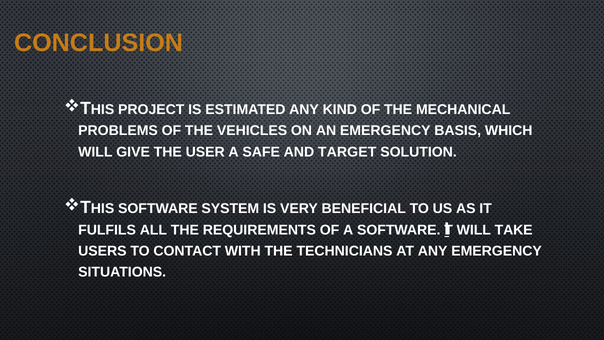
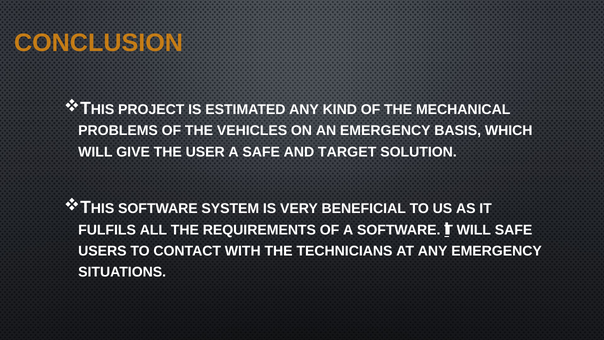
WILL TAKE: TAKE -> SAFE (514, 230)
